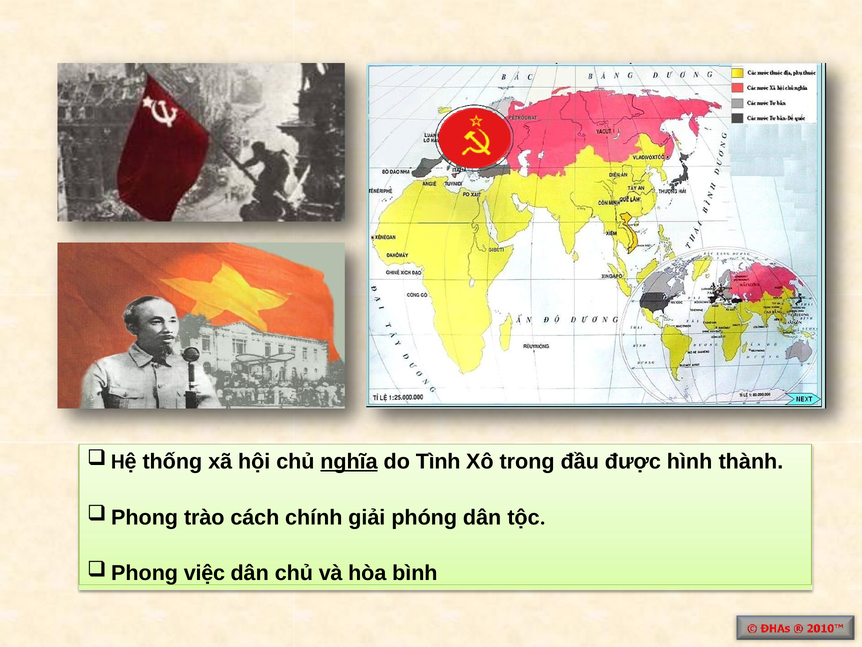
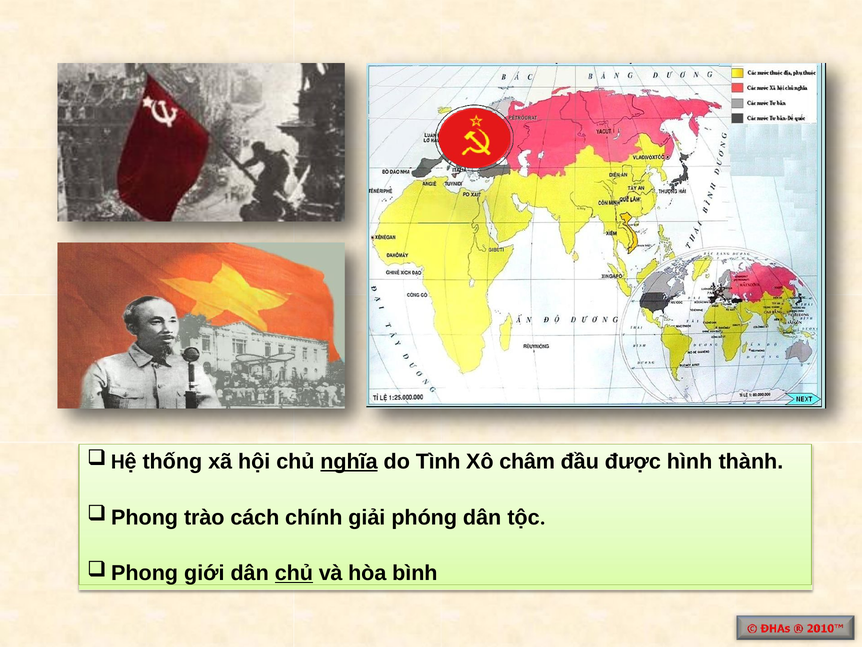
trong: trong -> châm (527, 461)
việc: việc -> giới (204, 573)
chủ underline: none -> present (294, 573)
